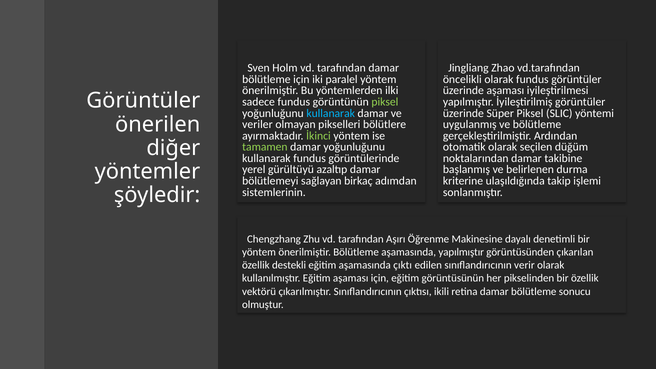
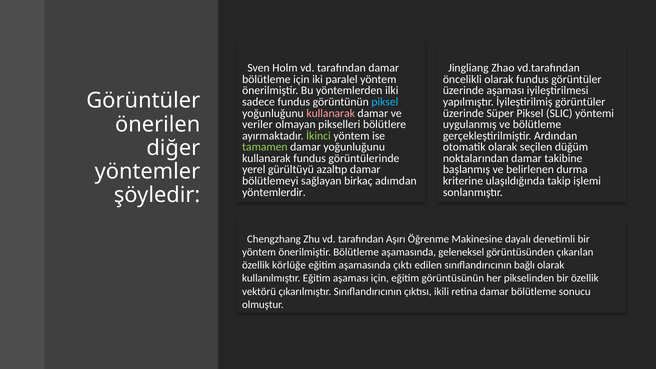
piksel colour: light green -> light blue (385, 102)
kullanarak colour: light blue -> pink (331, 113)
sistemlerinin: sistemlerinin -> yöntemlerdir (274, 192)
aşamasında yapılmıştır: yapılmıştır -> geleneksel (461, 252)
destekli: destekli -> körlüğe (289, 265)
verir: verir -> bağlı (524, 265)
